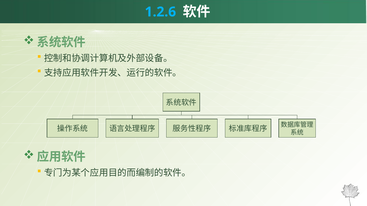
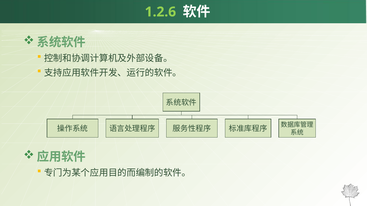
1.2.6 colour: light blue -> light green (160, 12)
